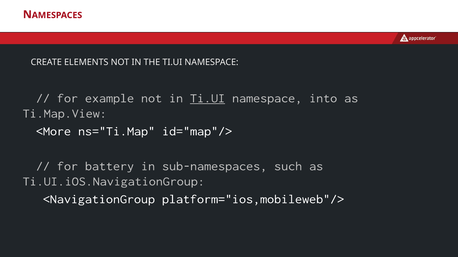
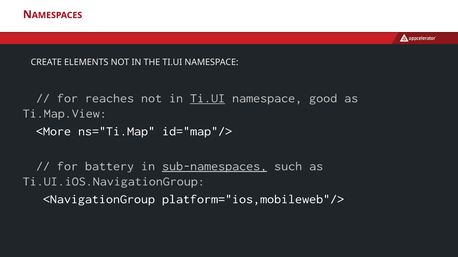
example: example -> reaches (110, 98)
into: into -> good (323, 98)
sub-namespaces underline: none -> present (215, 166)
